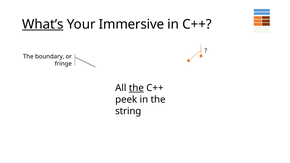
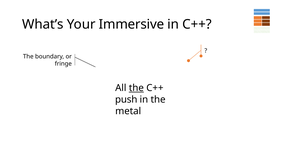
What’s underline: present -> none (43, 24)
peek: peek -> push (126, 100)
string: string -> metal (128, 111)
